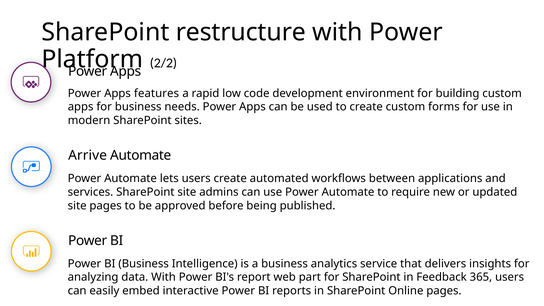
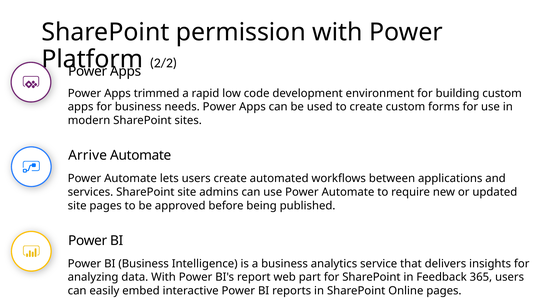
restructure: restructure -> permission (241, 32)
features: features -> trimmed (157, 93)
